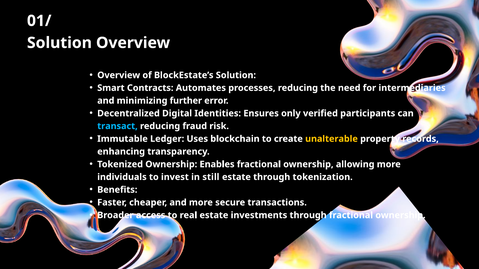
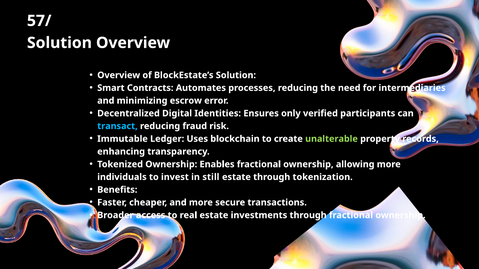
01/: 01/ -> 57/ (39, 21)
further: further -> escrow (186, 101)
unalterable colour: yellow -> light green (331, 139)
